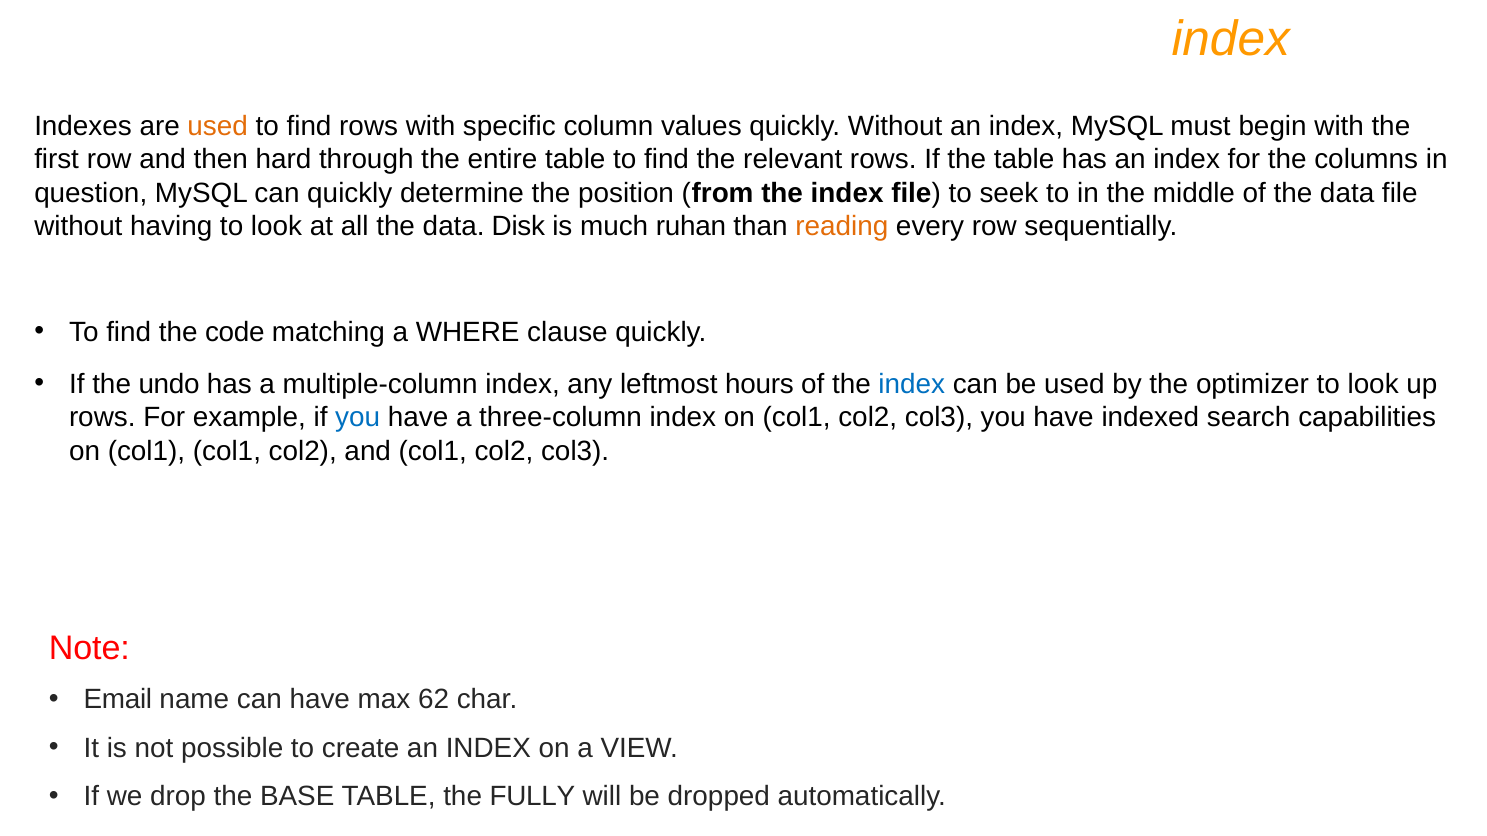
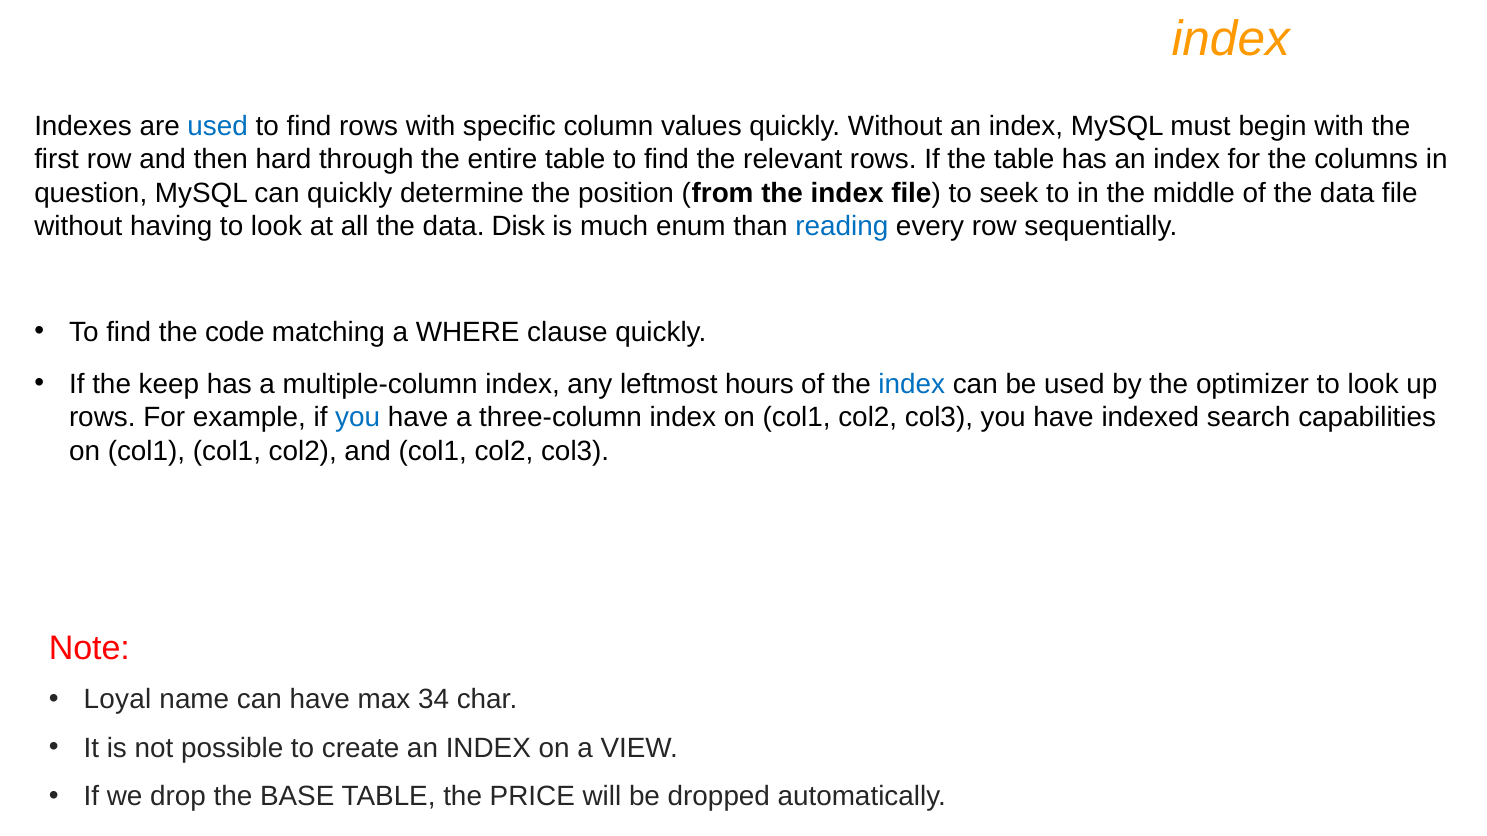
used colour: orange -> blue (218, 126)
ruhan: ruhan -> enum (691, 227)
reading colour: orange -> blue (842, 227)
undo: undo -> keep (169, 384)
Email: Email -> Loyal (118, 700)
62: 62 -> 34 (434, 700)
FULLY: FULLY -> PRICE (532, 797)
